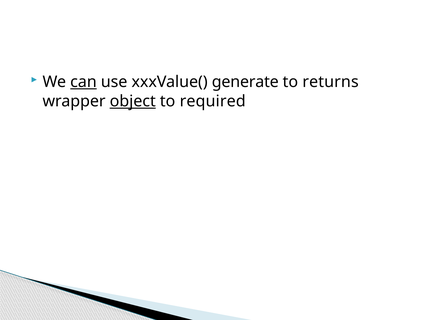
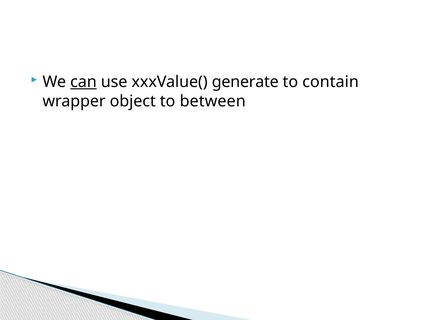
returns: returns -> contain (331, 82)
object underline: present -> none (133, 101)
required: required -> between (213, 101)
